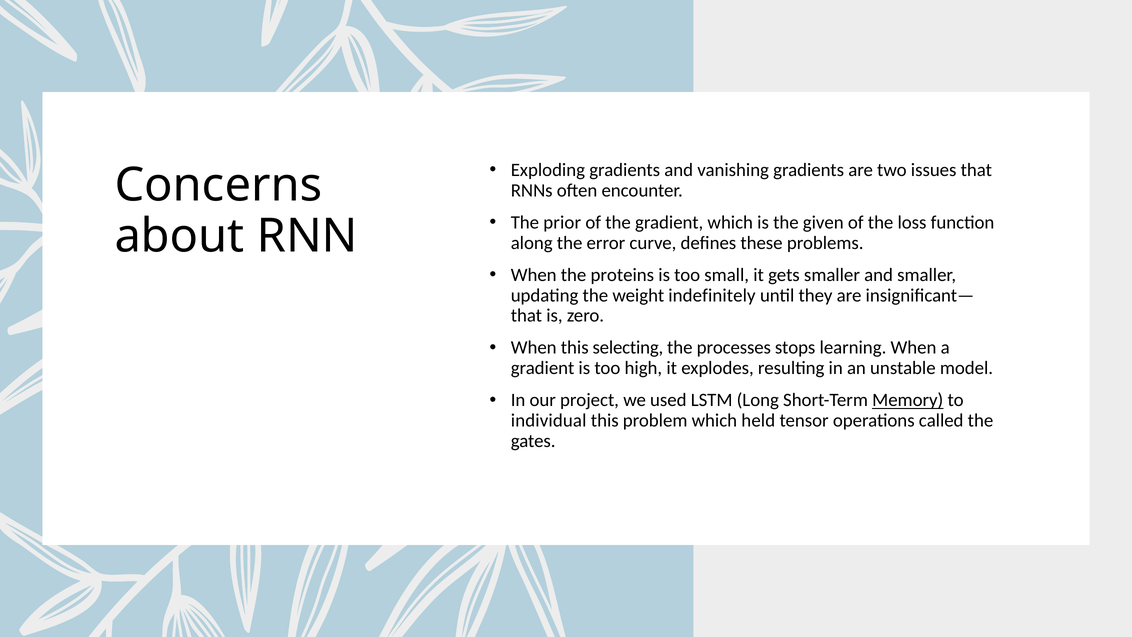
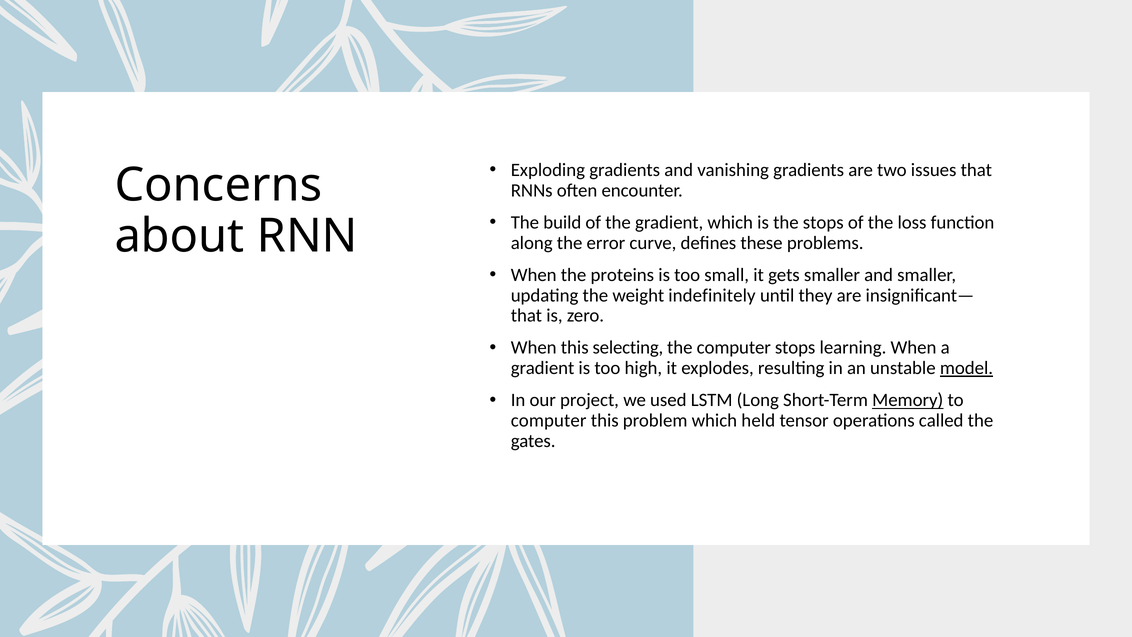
prior: prior -> build (562, 222)
the given: given -> stops (823, 222)
the processes: processes -> computer (734, 348)
model underline: none -> present (967, 368)
individual: individual -> computer (549, 420)
